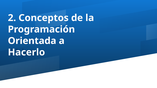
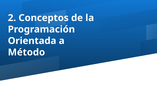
Hacerlo: Hacerlo -> Método (26, 52)
